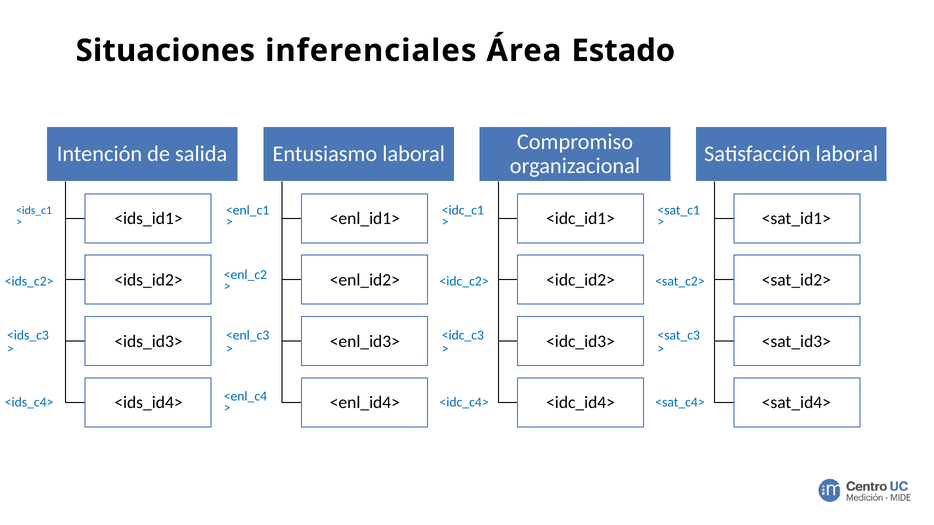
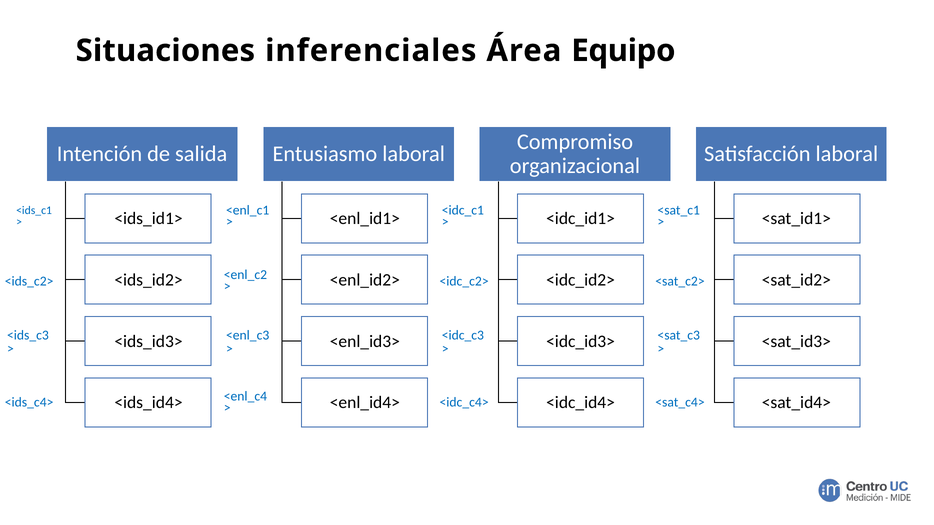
Estado: Estado -> Equipo (623, 51)
